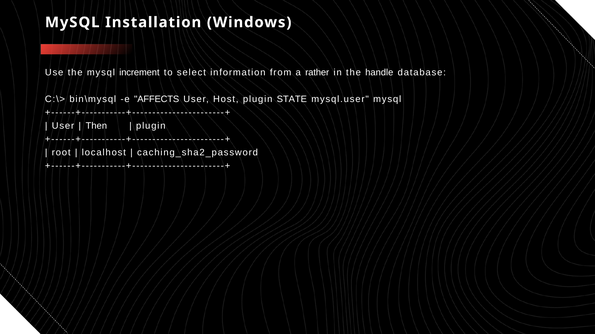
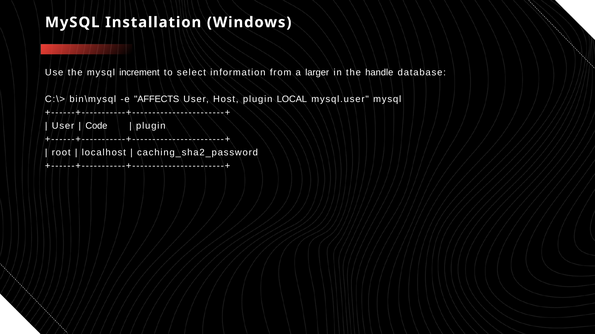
rather: rather -> larger (317, 72)
STATE: STATE -> LOCAL (292, 99)
Then: Then -> Code (96, 126)
